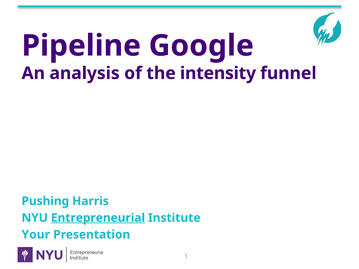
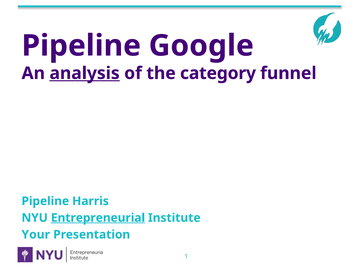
analysis underline: none -> present (85, 73)
intensity: intensity -> category (218, 73)
Pushing: Pushing -> Pipeline (45, 201)
